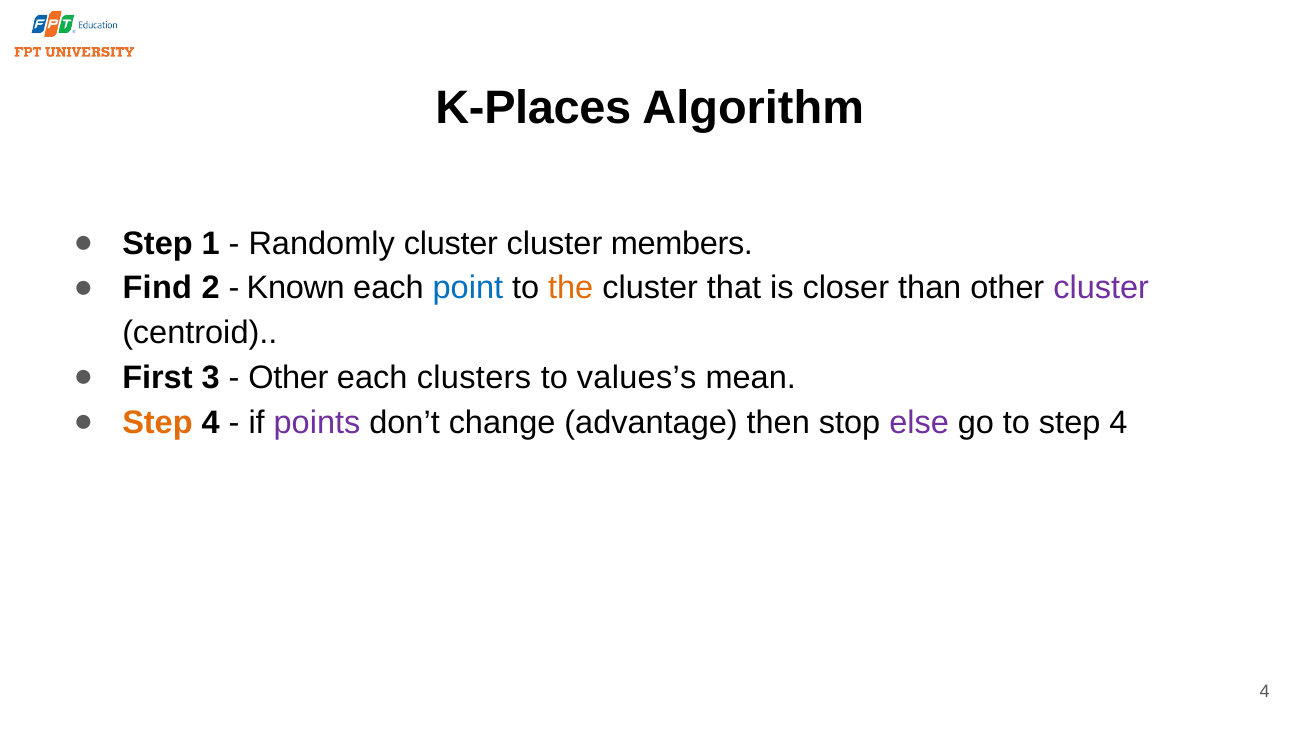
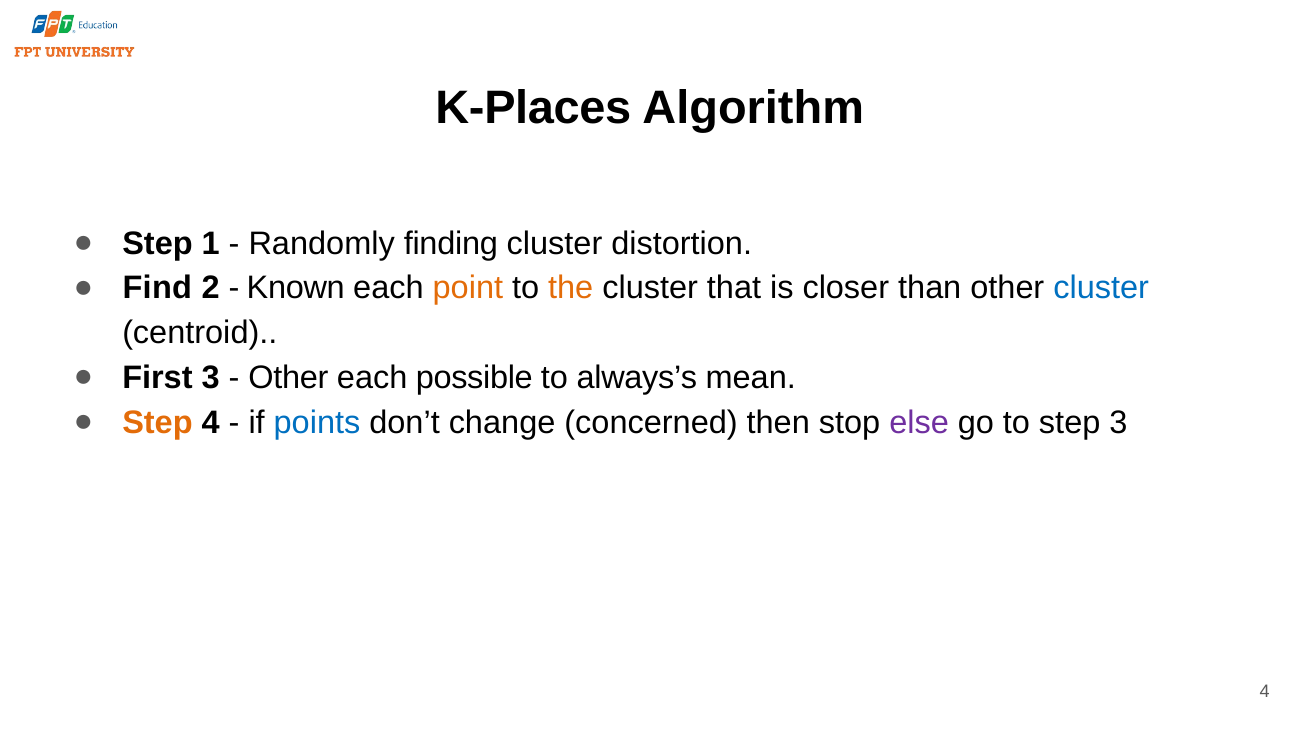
Randomly cluster: cluster -> finding (451, 243)
members: members -> distortion (682, 243)
point colour: blue -> orange (468, 288)
cluster colour: purple -> blue (1101, 288)
clusters: clusters -> possible (474, 378)
values’s: values’s -> always’s (637, 378)
points colour: purple -> blue (317, 423)
advantage: advantage -> concerned (651, 423)
to step 4: 4 -> 3 (1118, 423)
